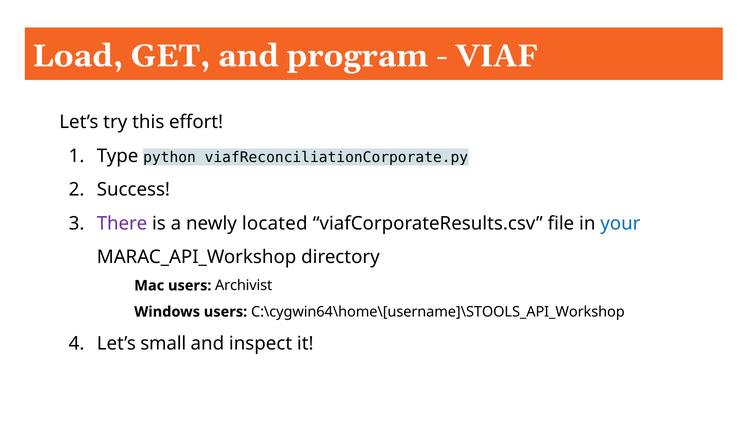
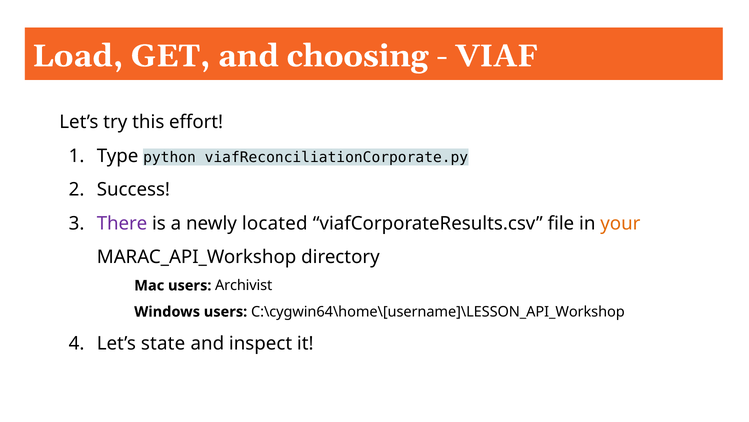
program: program -> choosing (358, 56)
your colour: blue -> orange (620, 223)
C:\cygwin64\home\[username]\STOOLS_API_Workshop: C:\cygwin64\home\[username]\STOOLS_API_Workshop -> C:\cygwin64\home\[username]\LESSON_API_Workshop (438, 311)
small: small -> state (163, 343)
